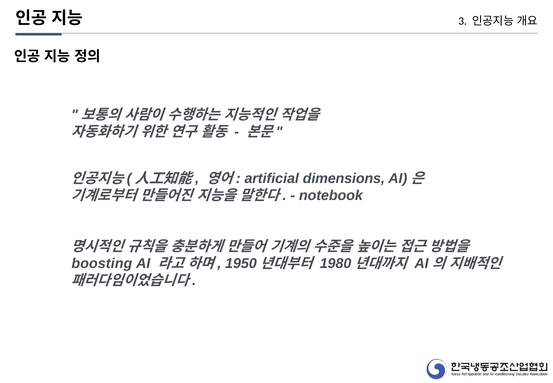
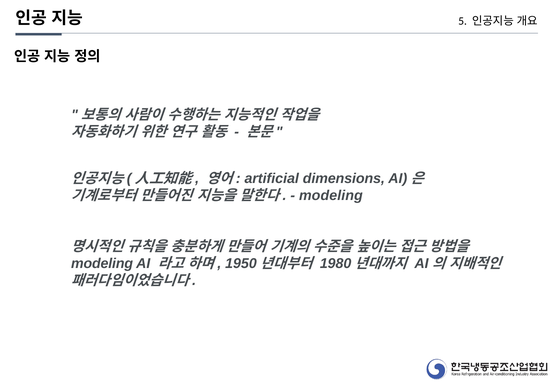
3: 3 -> 5 (463, 21)
notebook: notebook -> modeling (331, 196)
boosting: boosting -> modeling (102, 263)
